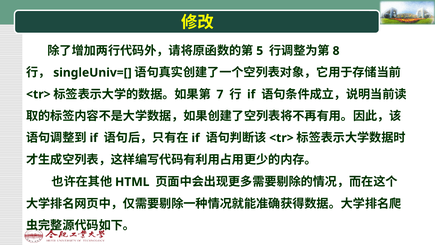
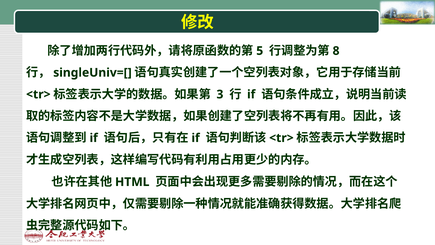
7: 7 -> 3 (220, 94)
